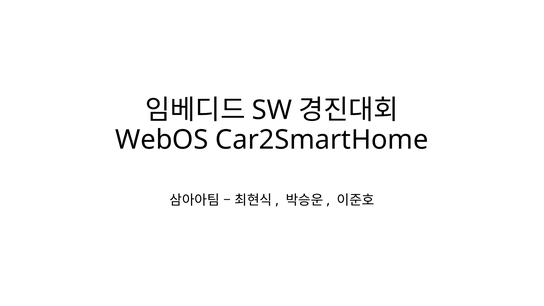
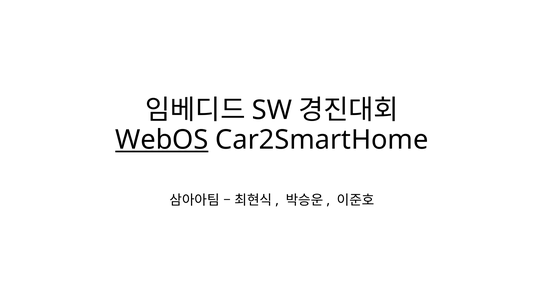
WebOS underline: none -> present (162, 140)
